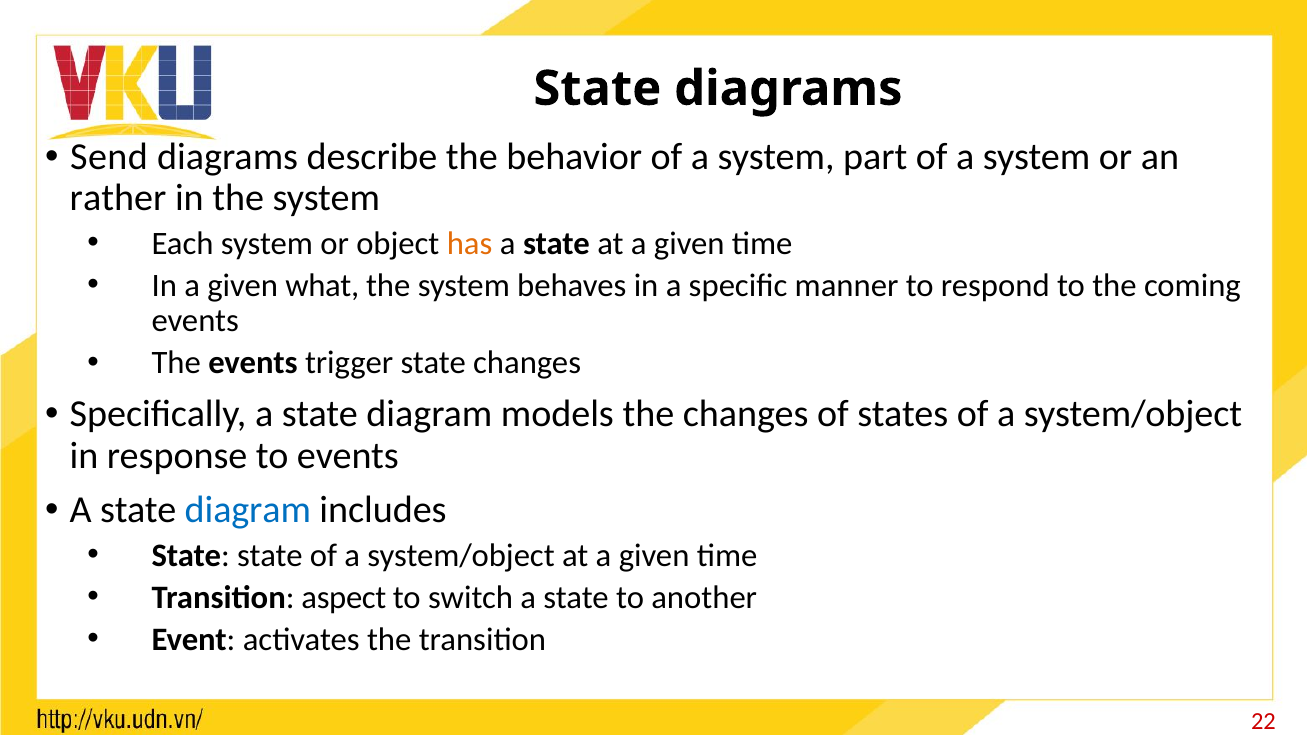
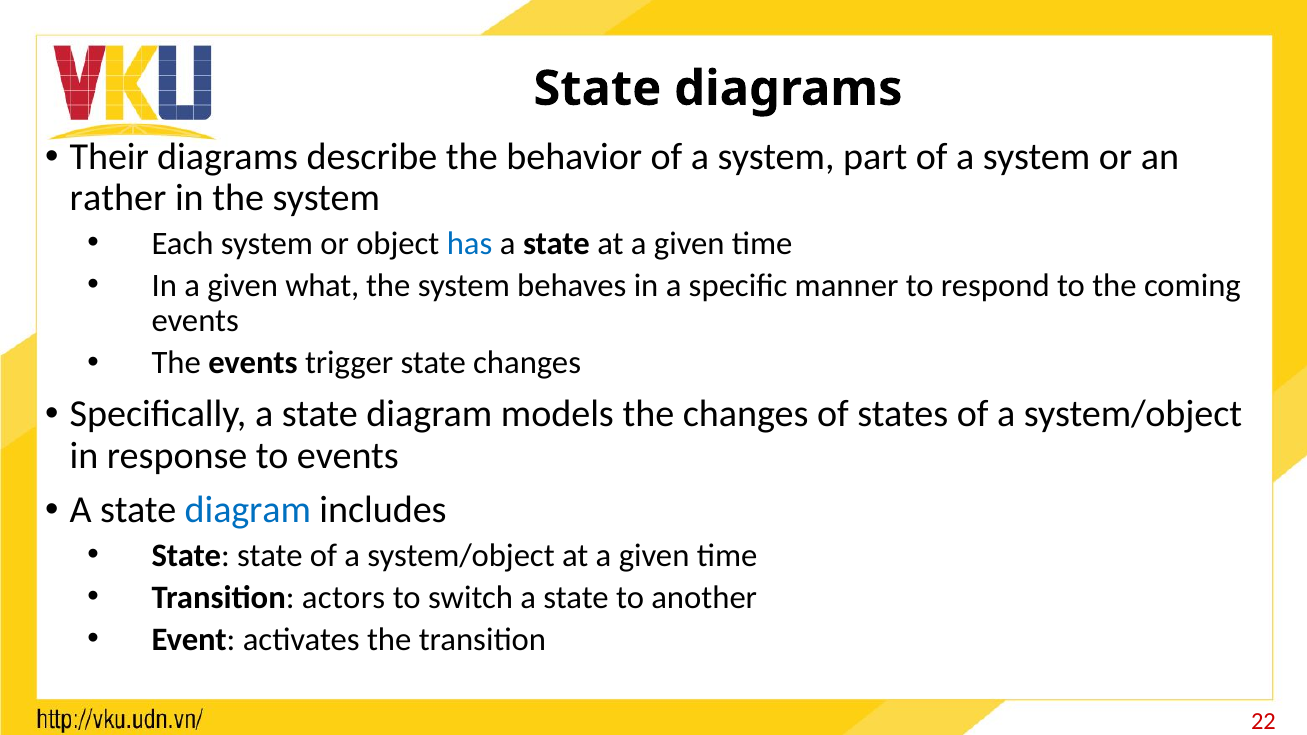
Send: Send -> Their (109, 157)
has colour: orange -> blue (470, 243)
aspect: aspect -> actors (344, 597)
